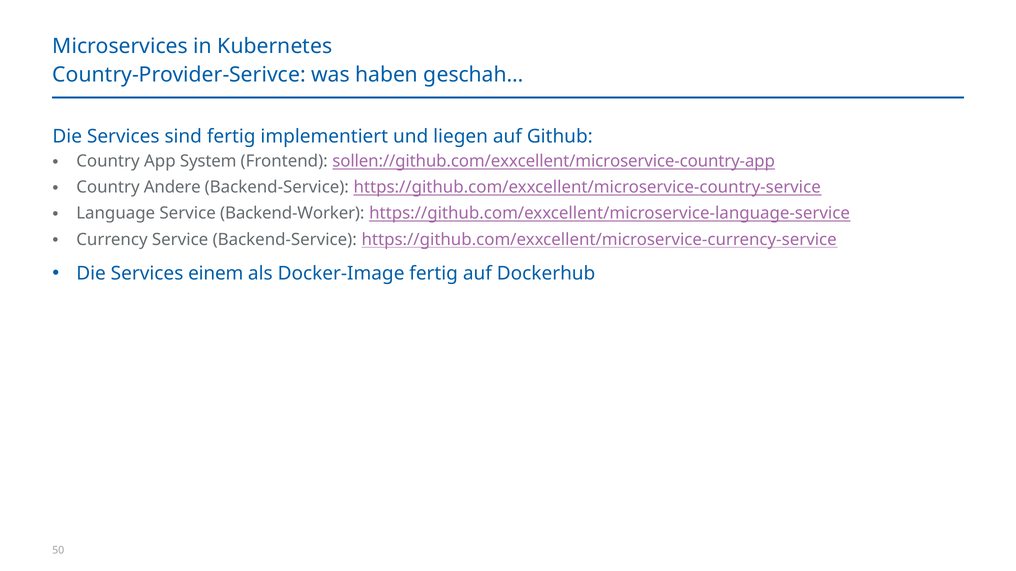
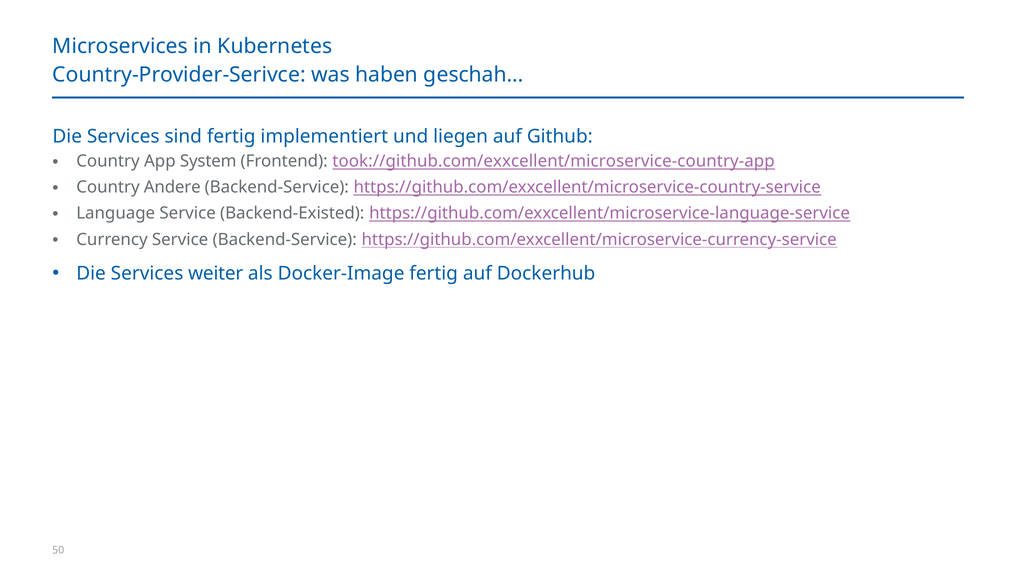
sollen://github.com/exxcellent/microservice-country-app: sollen://github.com/exxcellent/microservice-country-app -> took://github.com/exxcellent/microservice-country-app (554, 161)
Backend-Worker: Backend-Worker -> Backend-Existed (292, 214)
einem: einem -> weiter (216, 274)
